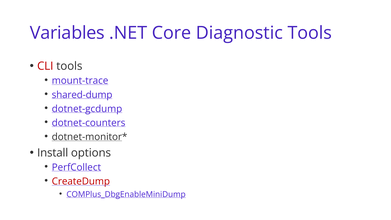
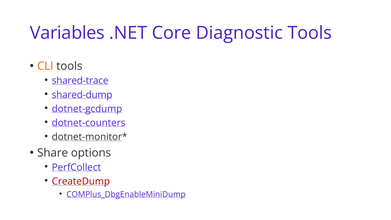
CLI colour: red -> orange (45, 66)
mount-trace: mount-trace -> shared-trace (80, 81)
Install: Install -> Share (53, 153)
